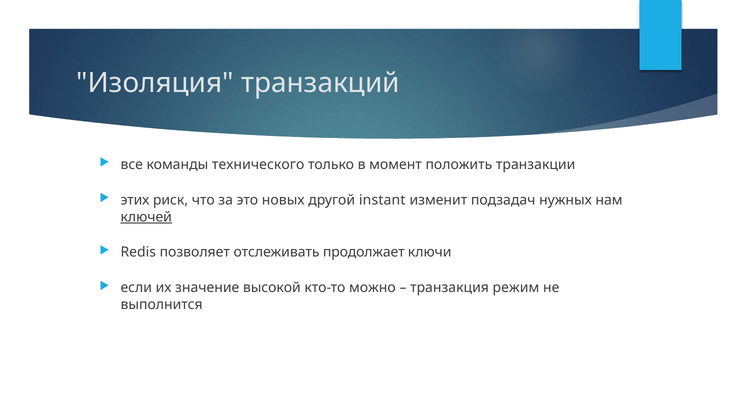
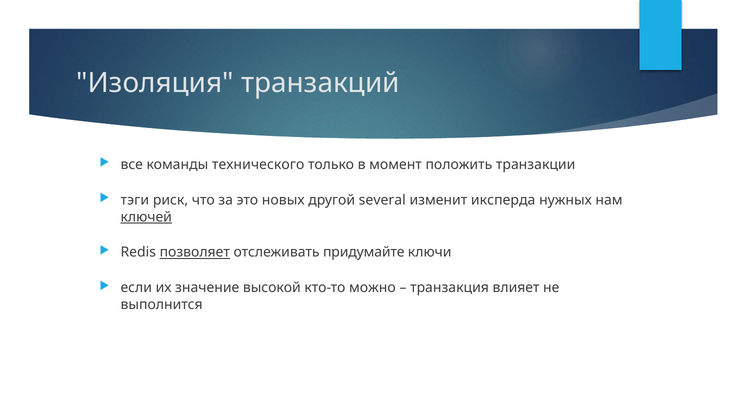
этих: этих -> тэги (135, 200)
instant: instant -> several (382, 200)
подзадач: подзадач -> иксперда (503, 200)
позволяет underline: none -> present (195, 252)
продолжает: продолжает -> придумайте (364, 252)
режим: режим -> влияет (516, 288)
